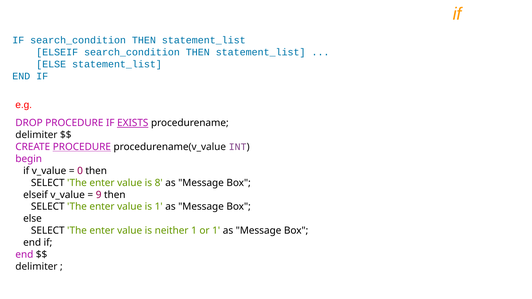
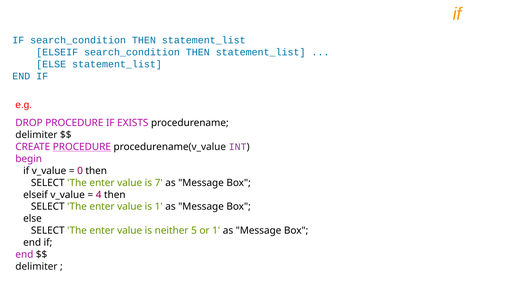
EXISTS underline: present -> none (133, 123)
8: 8 -> 7 (159, 183)
9: 9 -> 4 (99, 195)
neither 1: 1 -> 5 (194, 231)
